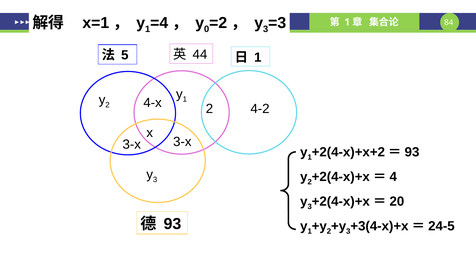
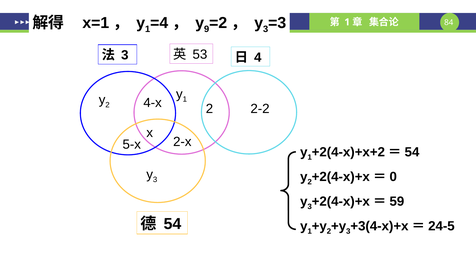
0: 0 -> 9 (207, 29)
44: 44 -> 53 (200, 55)
5: 5 -> 3 (125, 55)
1: 1 -> 4 (258, 57)
4-2: 4-2 -> 2-2 (260, 109)
3-x: 3-x -> 2-x (182, 141)
3-x: 3-x -> 5-x (132, 144)
93: 93 -> 54 (412, 152)
4: 4 -> 0 (393, 177)
20: 20 -> 59 (397, 201)
93: 93 -> 54 (172, 224)
